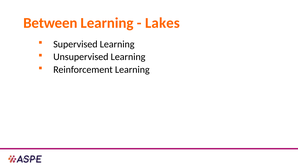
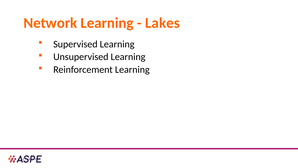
Between: Between -> Network (50, 23)
